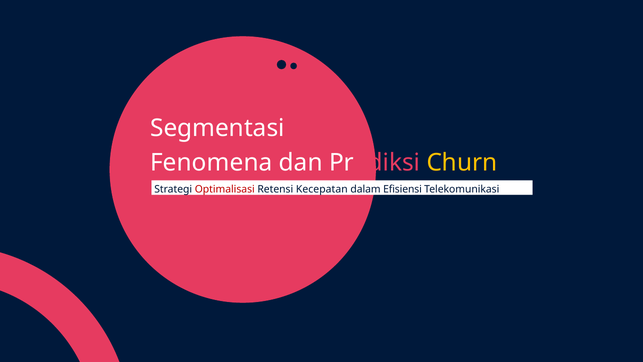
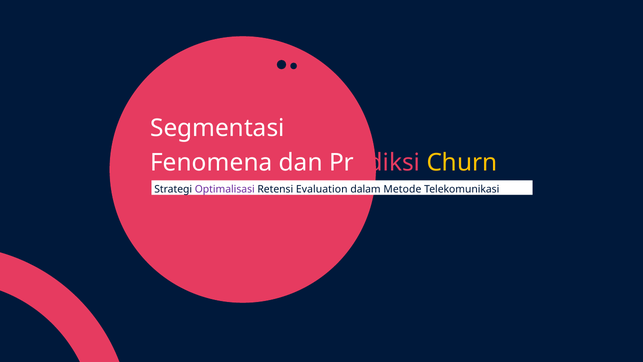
Optimalisasi colour: red -> purple (225, 189)
Kecepatan: Kecepatan -> Evaluation (322, 189)
Efisiensi: Efisiensi -> Metode (402, 189)
